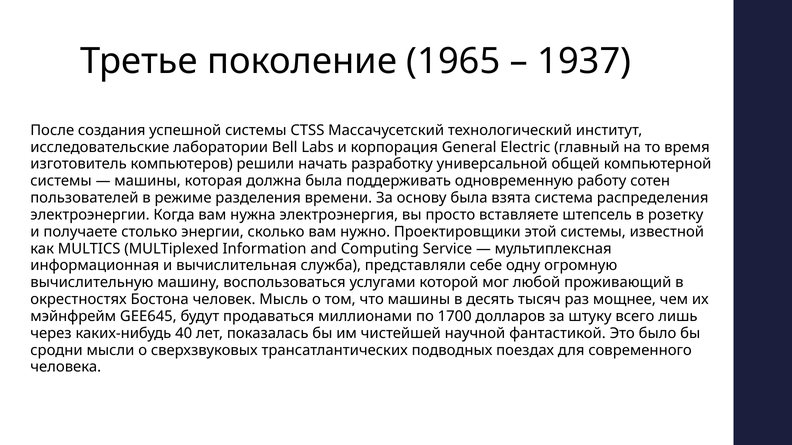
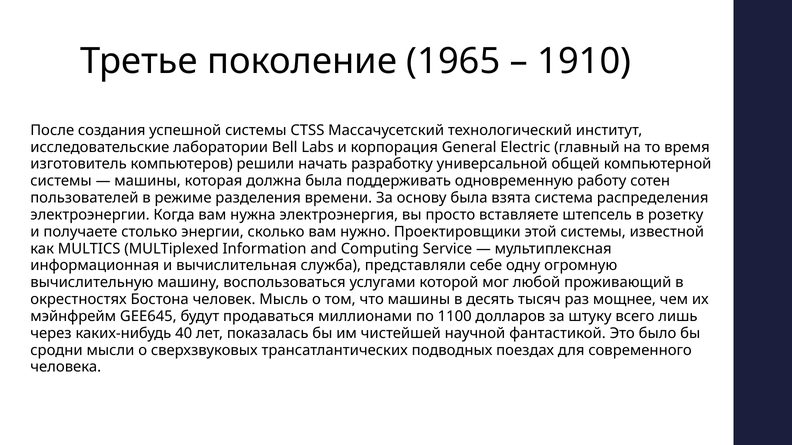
1937: 1937 -> 1910 (584, 62)
1700: 1700 -> 1100 (455, 317)
